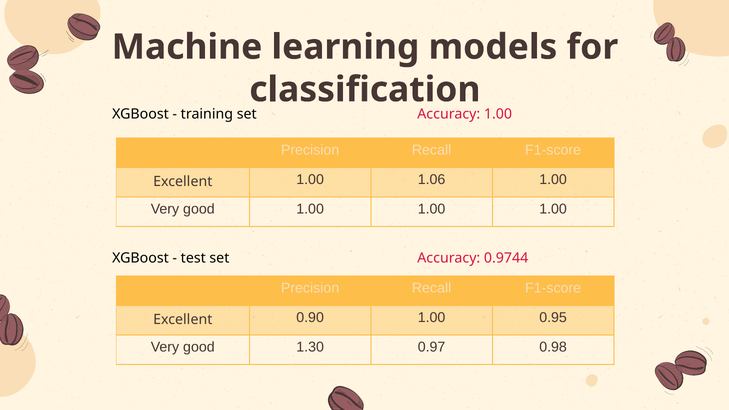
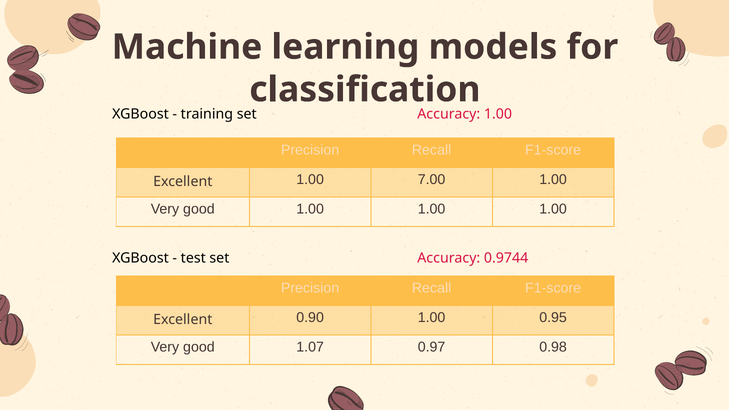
1.06: 1.06 -> 7.00 (432, 179)
1.30: 1.30 -> 1.07 (310, 347)
